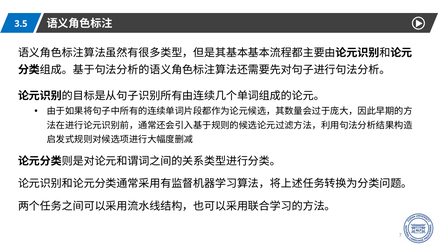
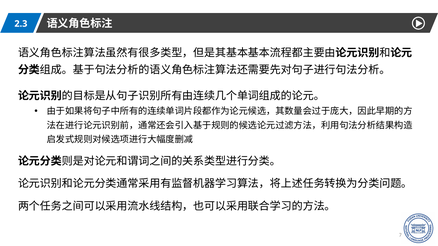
3.5: 3.5 -> 2.3 (21, 24)
